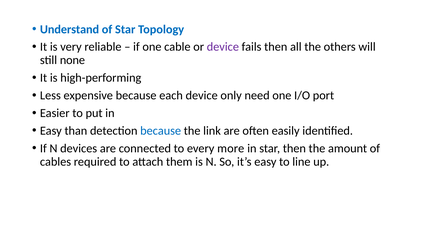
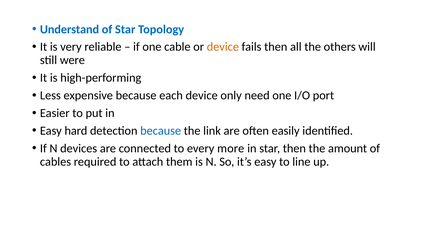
device colour: purple -> orange (223, 47)
none: none -> were (72, 60)
than: than -> hard (76, 131)
